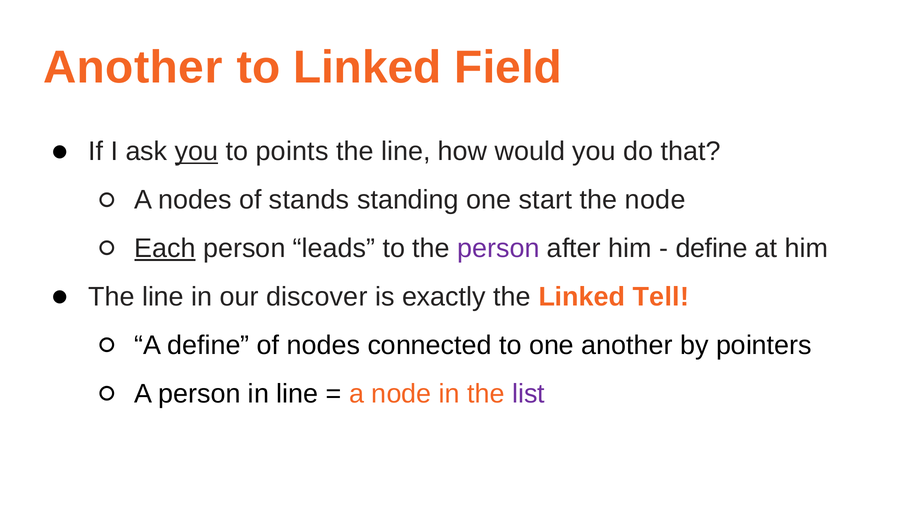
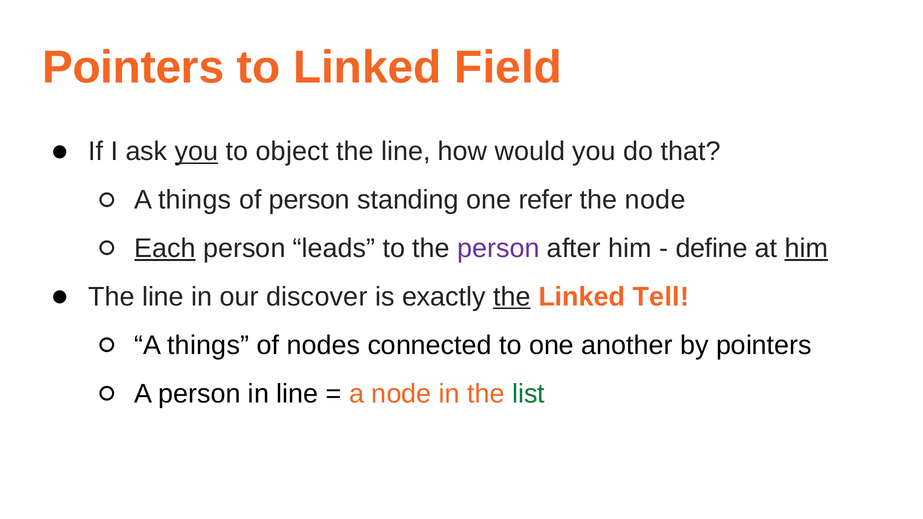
Another: Another -> Pointers (133, 67)
points: points -> object (292, 152)
nodes: nodes -> things (195, 200)
of stands: stands -> person (309, 200)
start: start -> refer (546, 200)
him underline: none -> present (806, 249)
the underline: none -> present (512, 297)
define: define -> things (208, 345)
list colour: purple -> green (529, 394)
